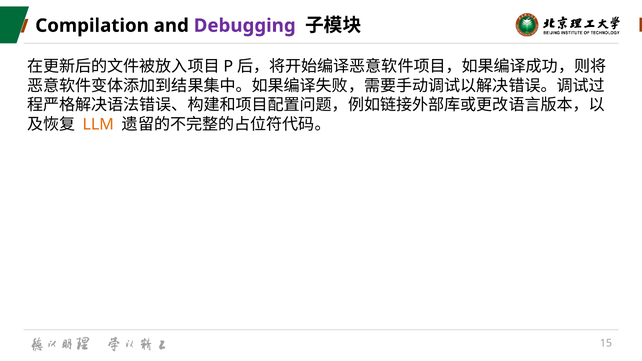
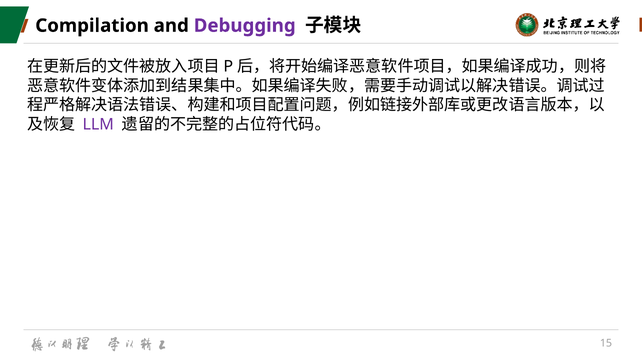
LLM colour: orange -> purple (98, 124)
